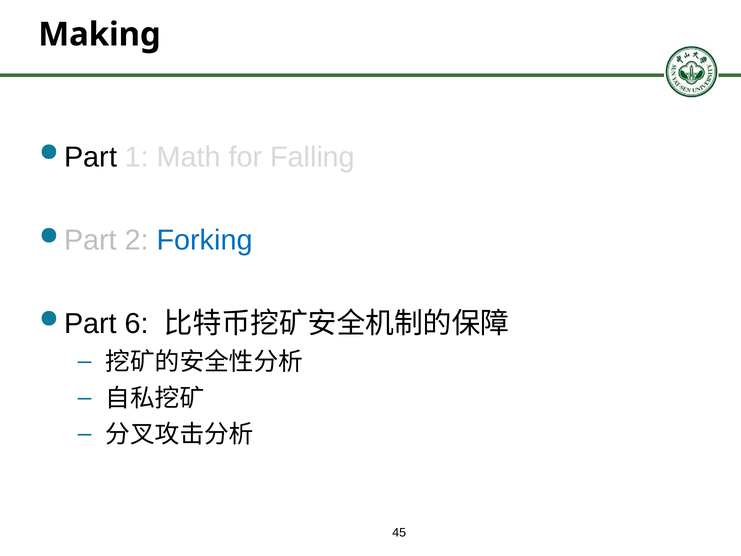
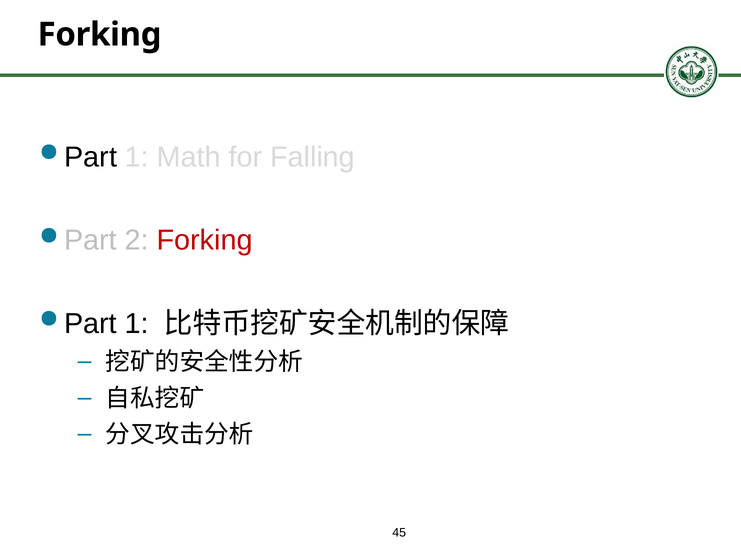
Making: Making -> Forking (100, 34)
Forking colour: blue -> red (205, 240)
6: 6 -> 1 (137, 324)
